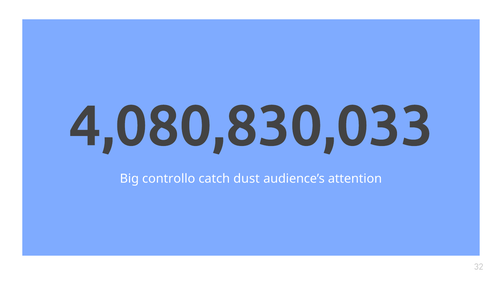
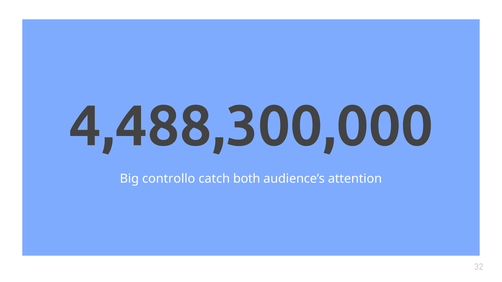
4,080,830,033: 4,080,830,033 -> 4,488,300,000 (251, 127)
dust: dust -> both (247, 179)
